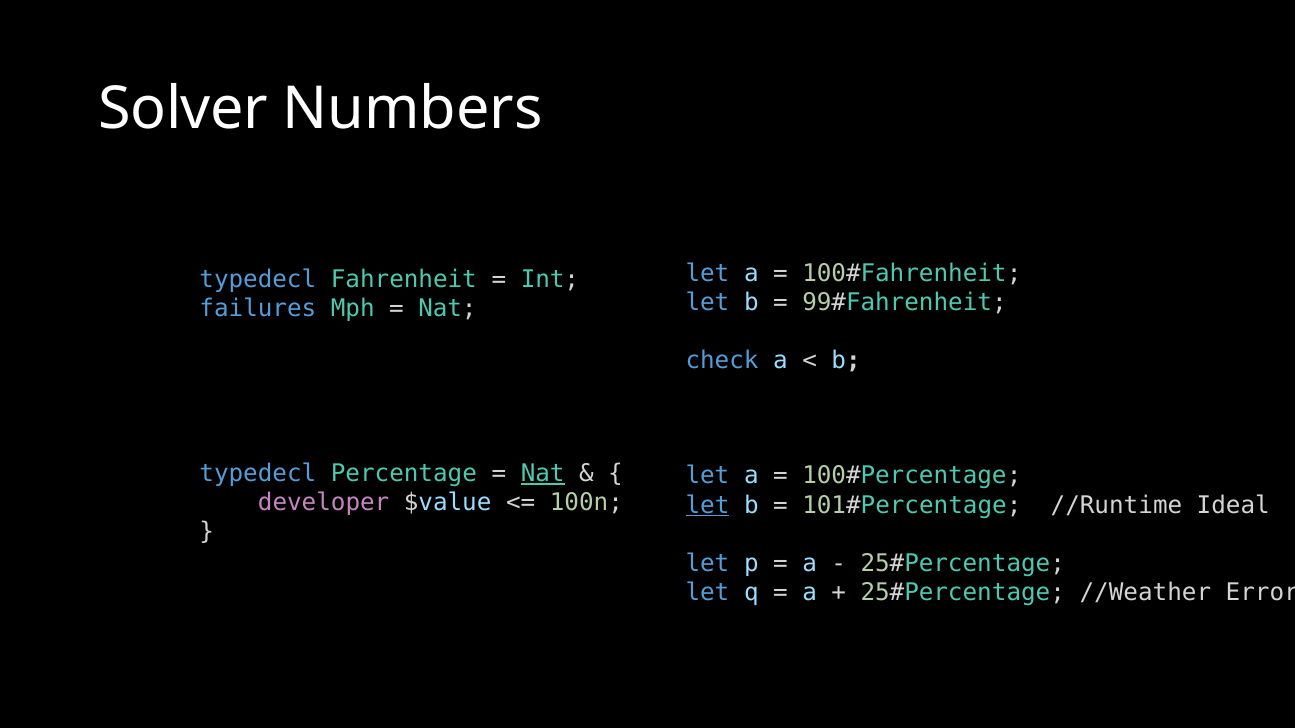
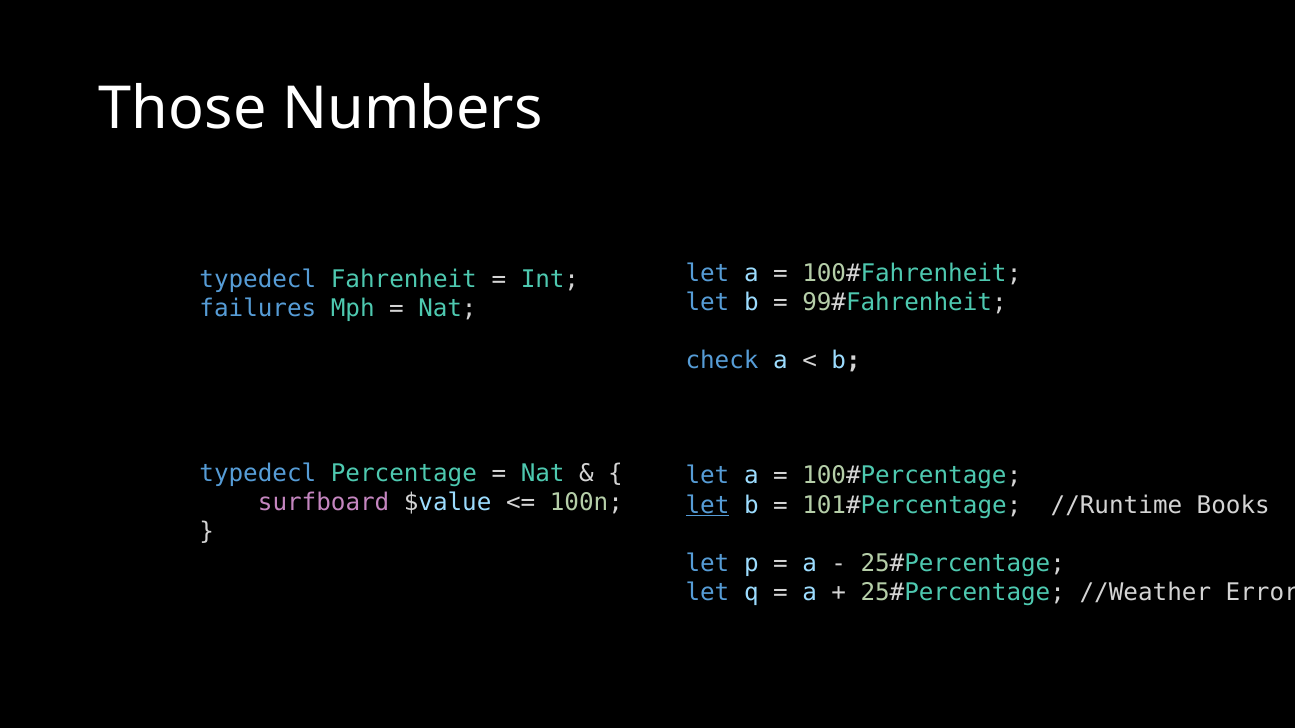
Solver: Solver -> Those (183, 109)
Nat underline: present -> none (543, 474)
developer: developer -> surfboard (324, 503)
Ideal: Ideal -> Books (1233, 505)
